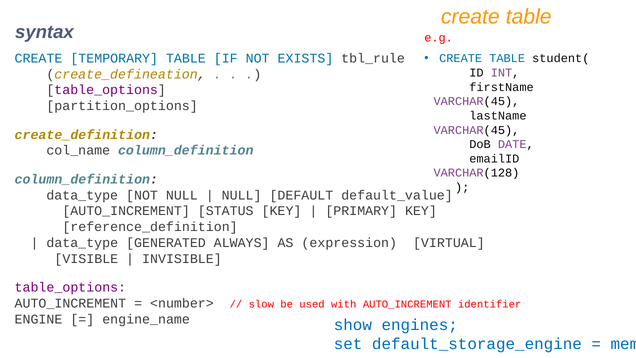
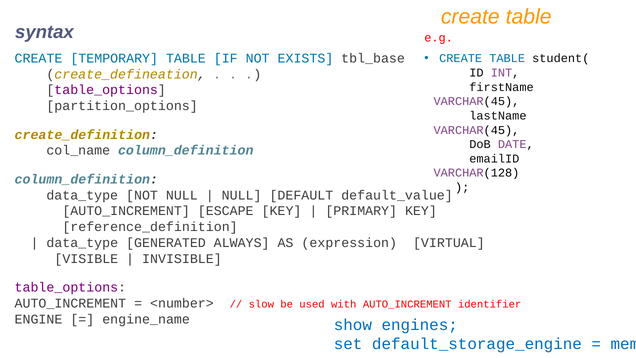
tbl_rule: tbl_rule -> tbl_base (373, 58)
STATUS: STATUS -> ESCAPE (226, 211)
